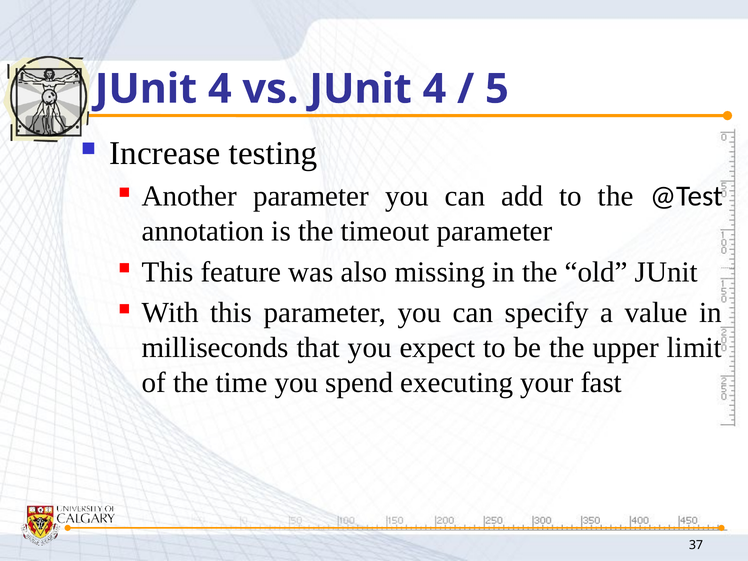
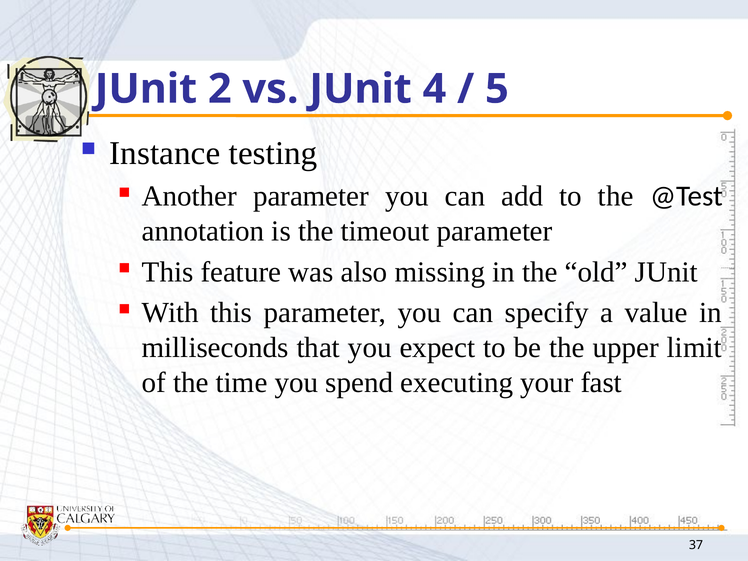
4: 4 -> 2 (220, 89)
Increase: Increase -> Instance (165, 153)
